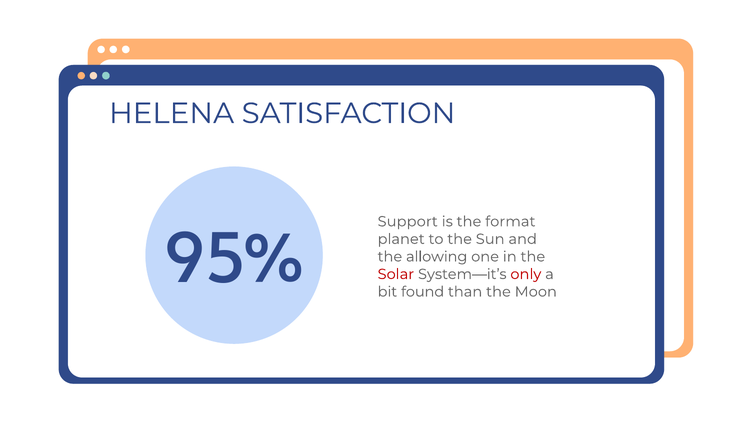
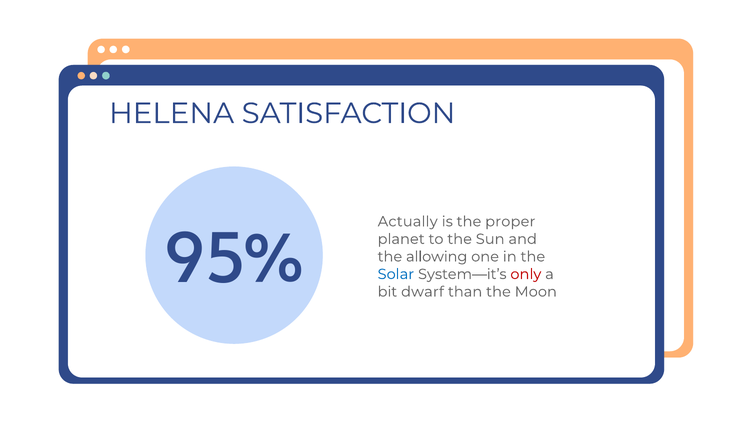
Support: Support -> Actually (408, 222)
format: format -> proper (510, 222)
Solar colour: red -> blue (396, 274)
found: found -> dwarf (422, 292)
